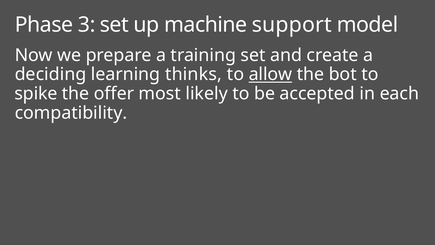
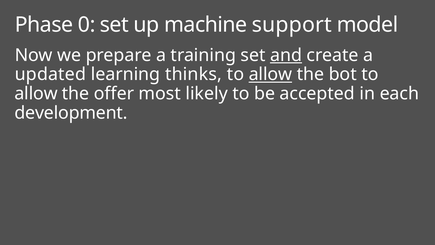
3: 3 -> 0 (87, 25)
and underline: none -> present (286, 55)
deciding: deciding -> updated (50, 74)
spike: spike -> allow (36, 93)
compatibility: compatibility -> development (71, 113)
